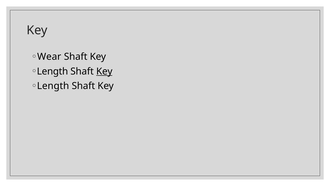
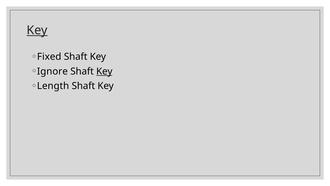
Key underline: none -> present (37, 30)
Wear: Wear -> Fixed (49, 57)
Length: Length -> Ignore (52, 71)
